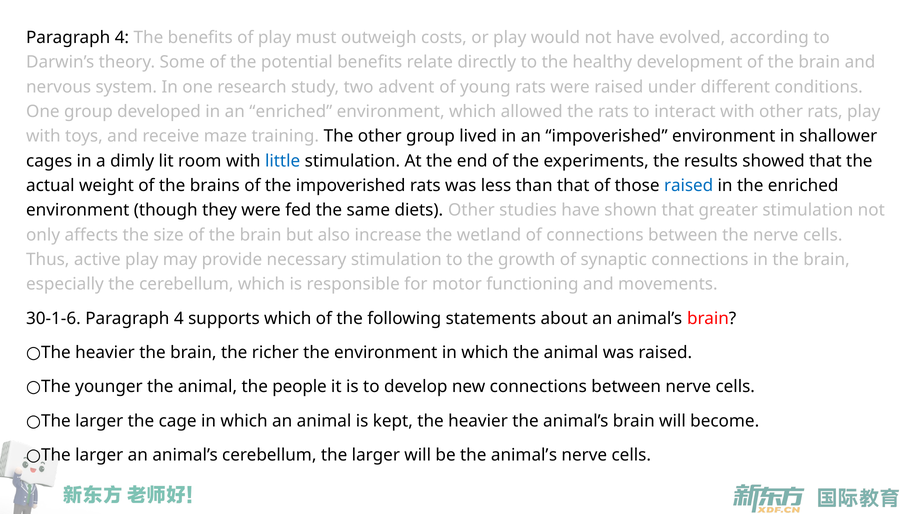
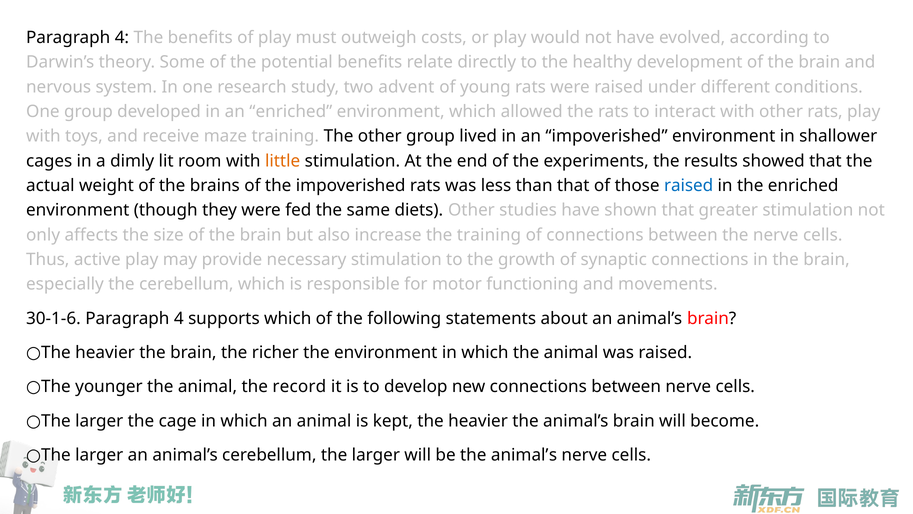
little colour: blue -> orange (283, 161)
the wetland: wetland -> training (489, 235)
people: people -> record (299, 386)
